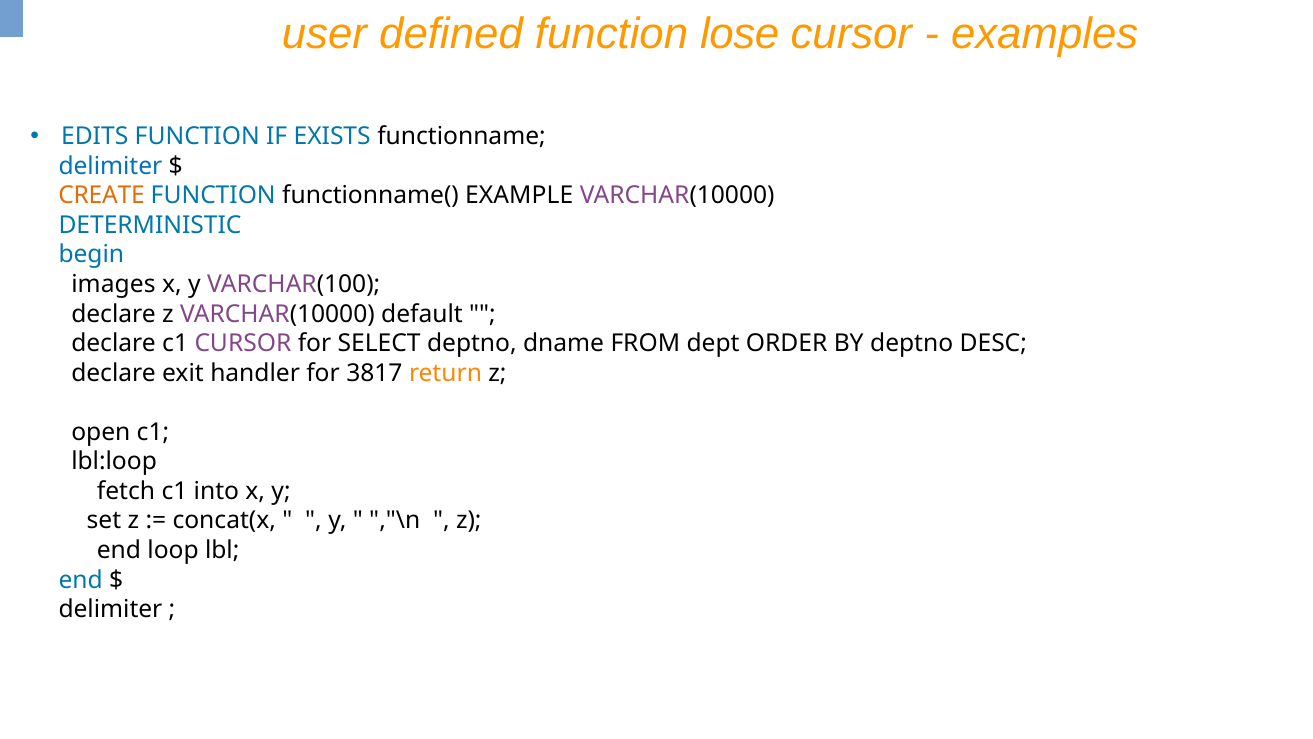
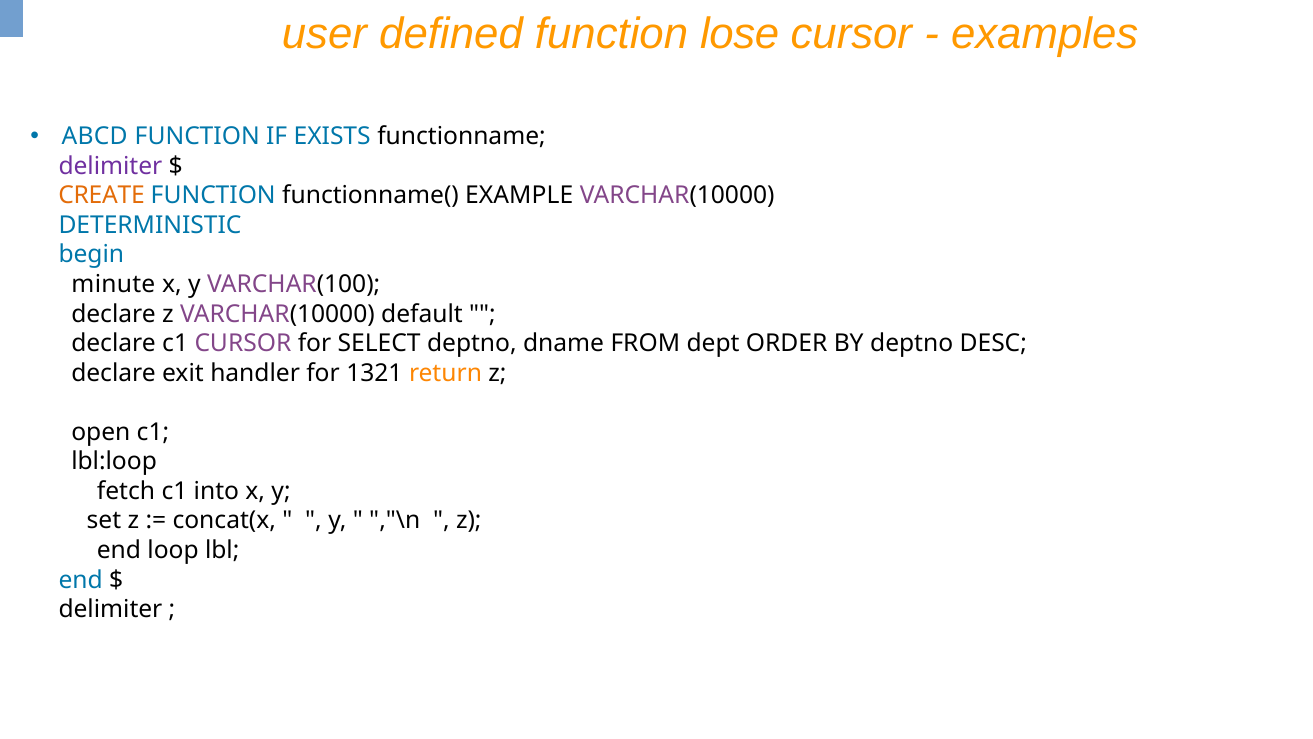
EDITS: EDITS -> ABCD (95, 136)
delimiter colour: blue -> purple (110, 166)
images: images -> minute (113, 284)
3817: 3817 -> 1321 (374, 373)
